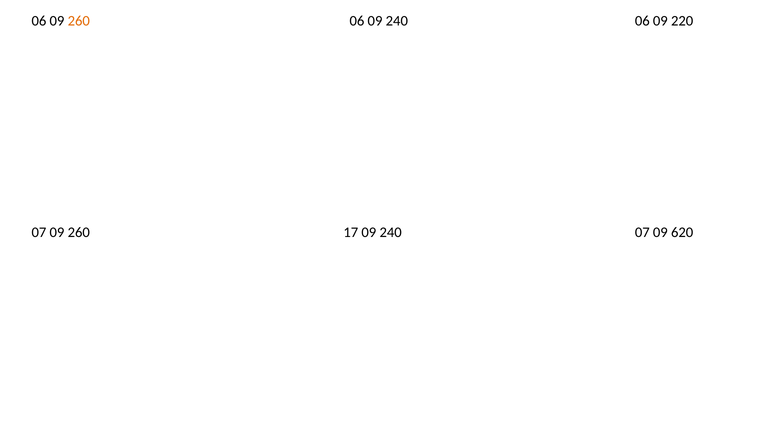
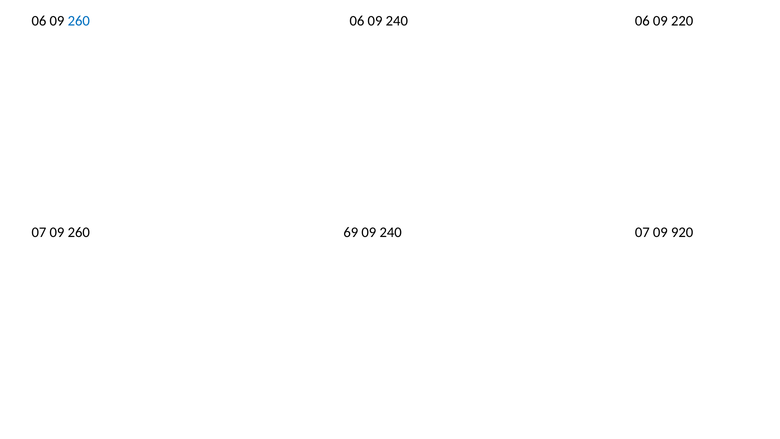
260 colour: orange -> blue (79, 21)
17: 17 -> 69 (351, 232)
620: 620 -> 920 (682, 232)
